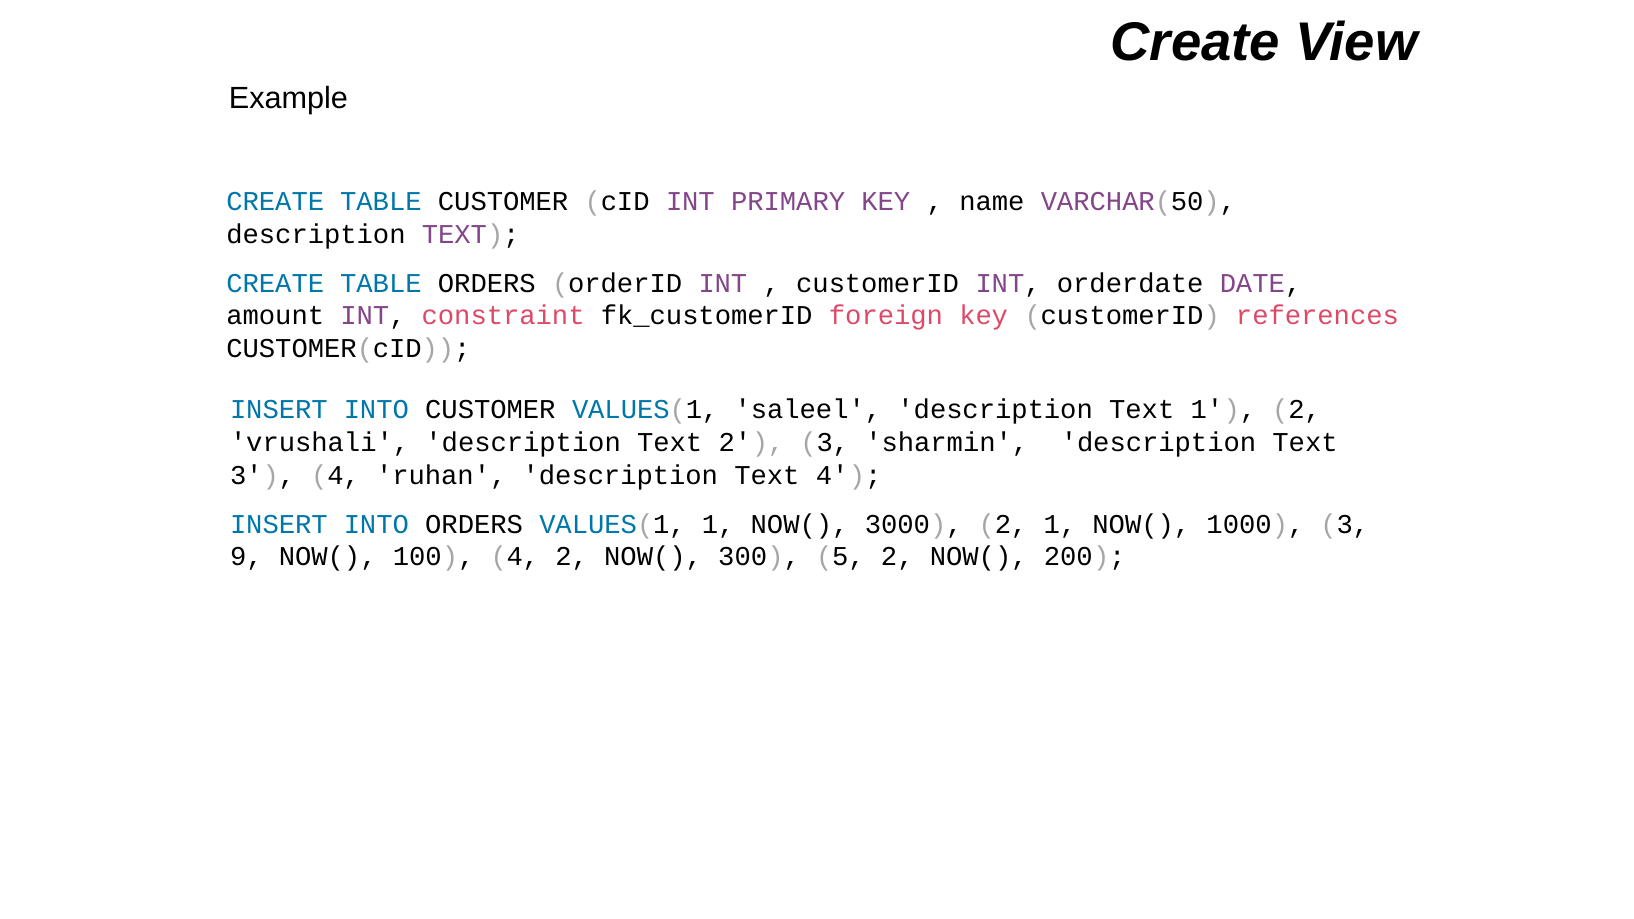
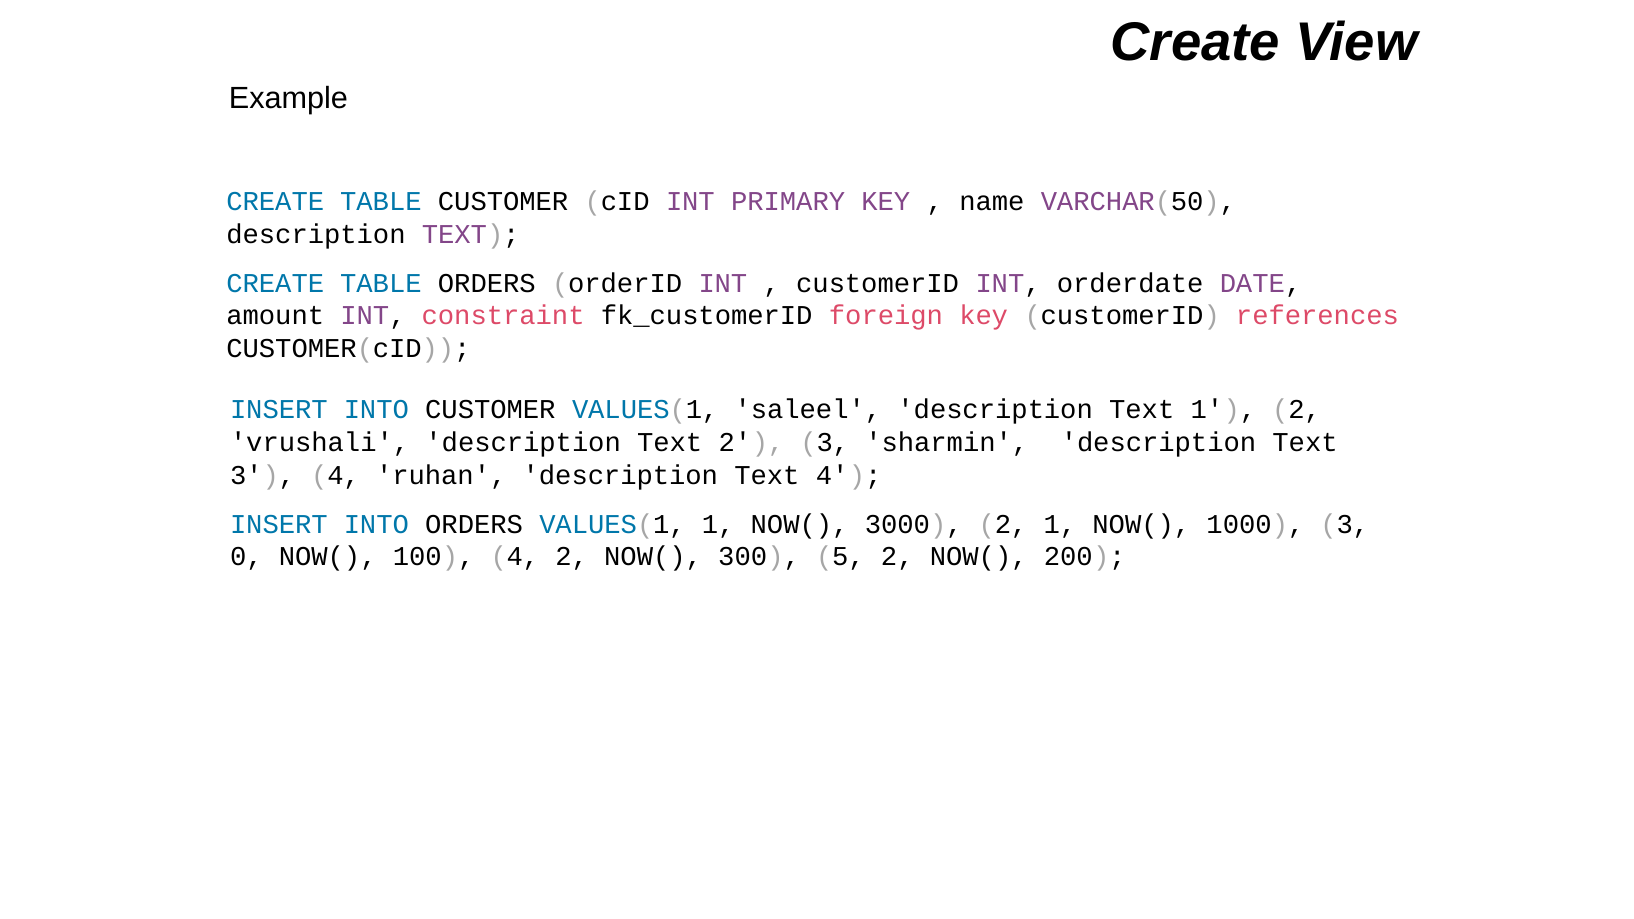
9: 9 -> 0 (246, 557)
